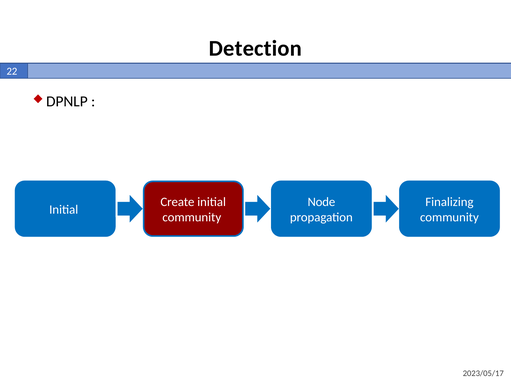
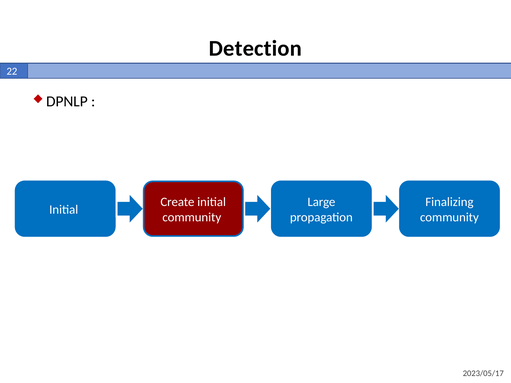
Node: Node -> Large (321, 202)
